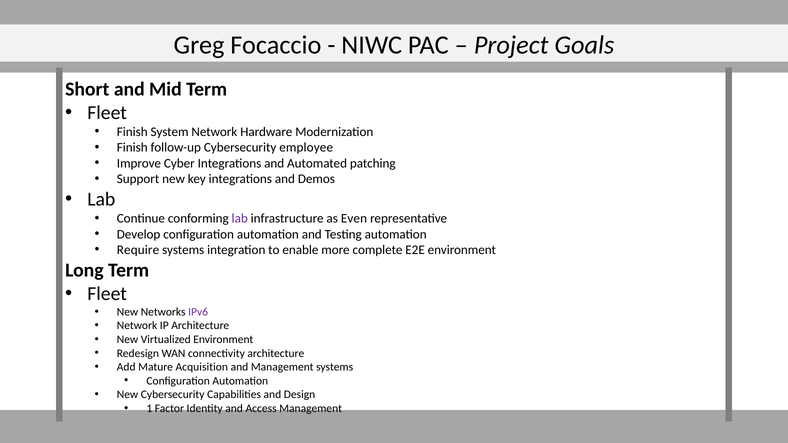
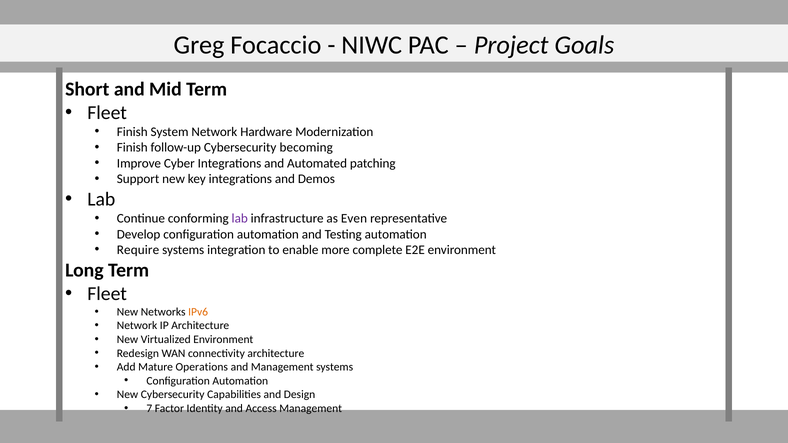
employee: employee -> becoming (306, 148)
IPv6 colour: purple -> orange (198, 312)
Acquisition: Acquisition -> Operations (202, 367)
1: 1 -> 7 (149, 409)
